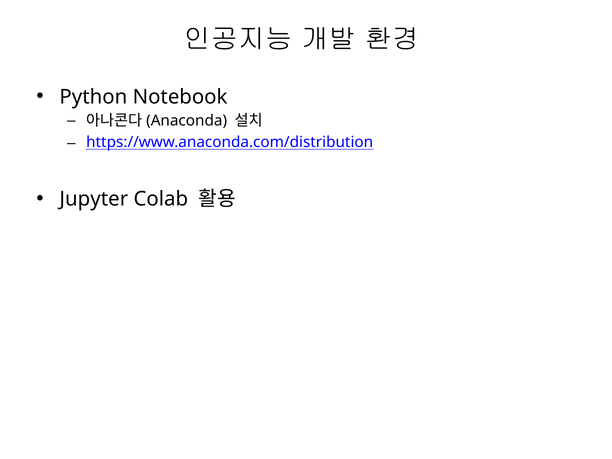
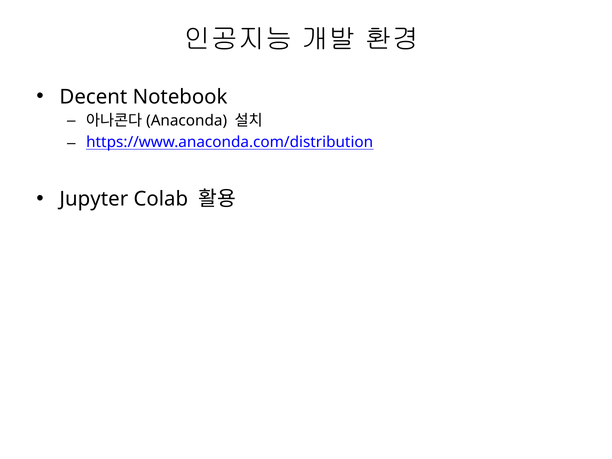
Python: Python -> Decent (93, 97)
